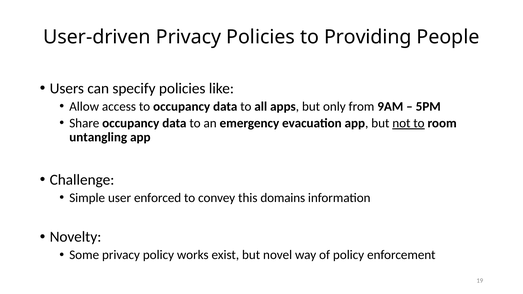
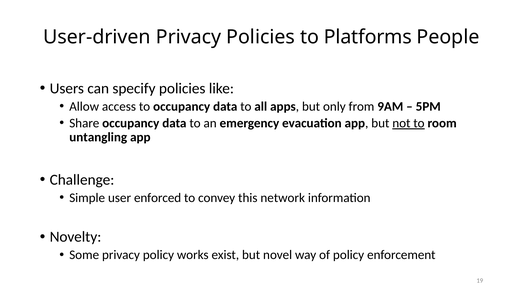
Providing: Providing -> Platforms (368, 37)
domains: domains -> network (283, 198)
